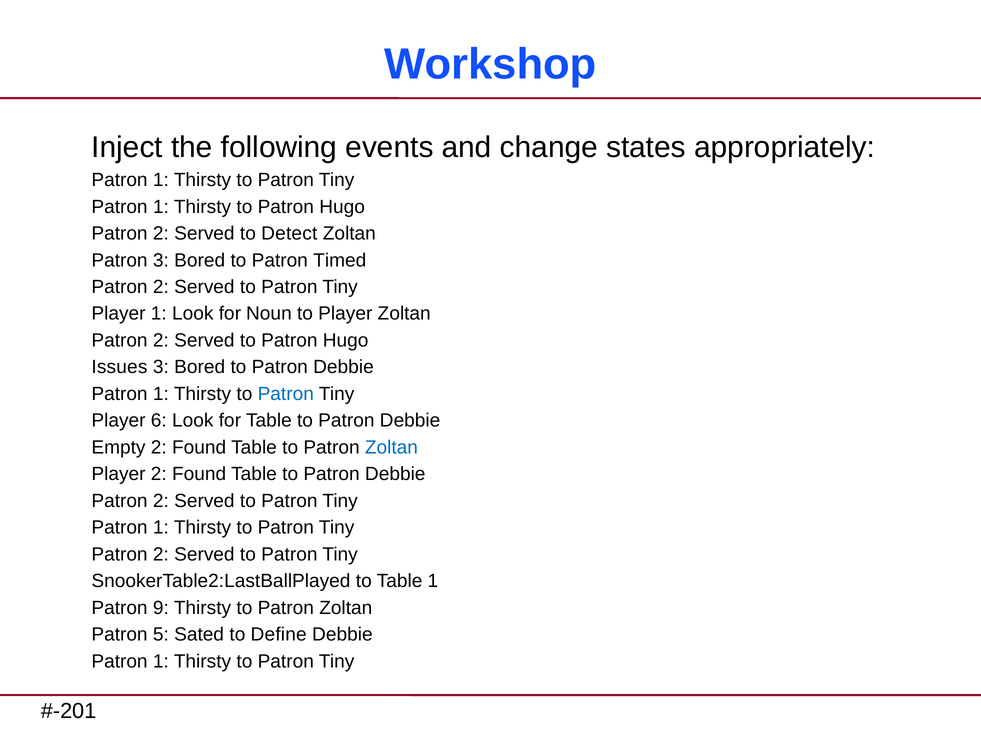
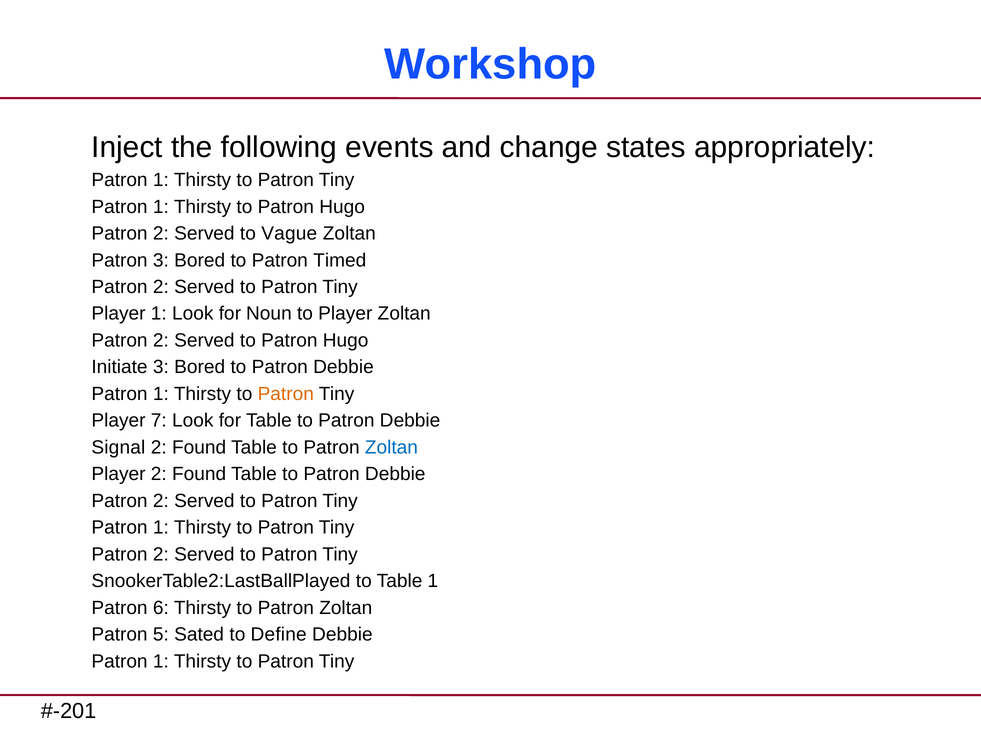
Detect: Detect -> Vague (289, 233)
Issues: Issues -> Initiate (120, 367)
Patron colour: blue -> orange (286, 394)
6: 6 -> 7 (159, 420)
Empty: Empty -> Signal (118, 447)
9: 9 -> 6 (161, 608)
